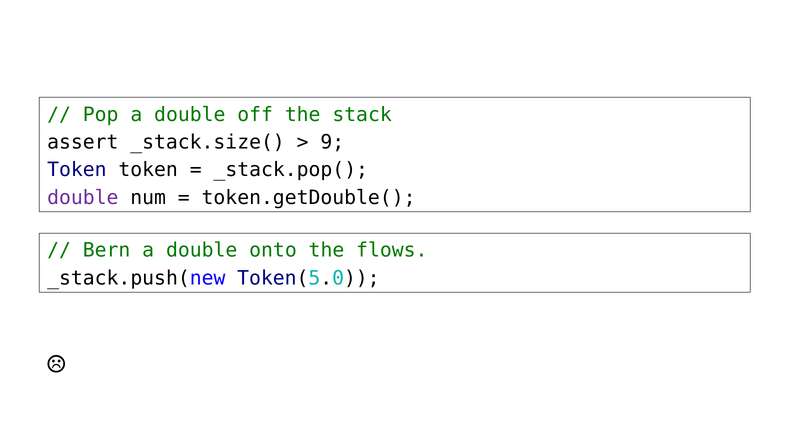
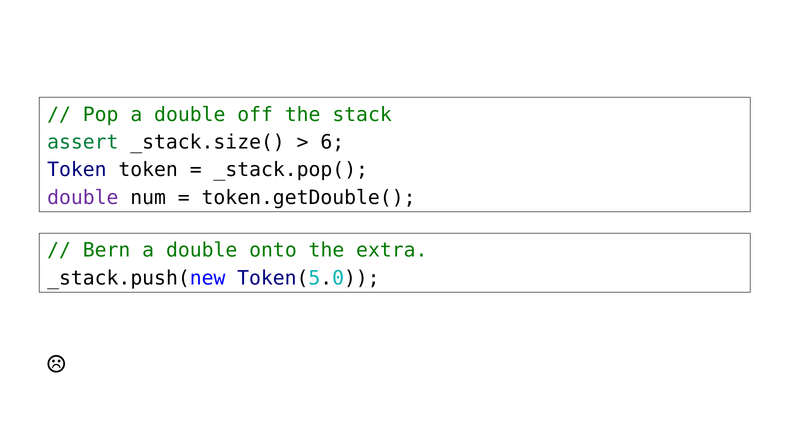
assert colour: black -> green (83, 142)
9: 9 -> 6 (332, 142)
flows: flows -> extra (392, 250)
